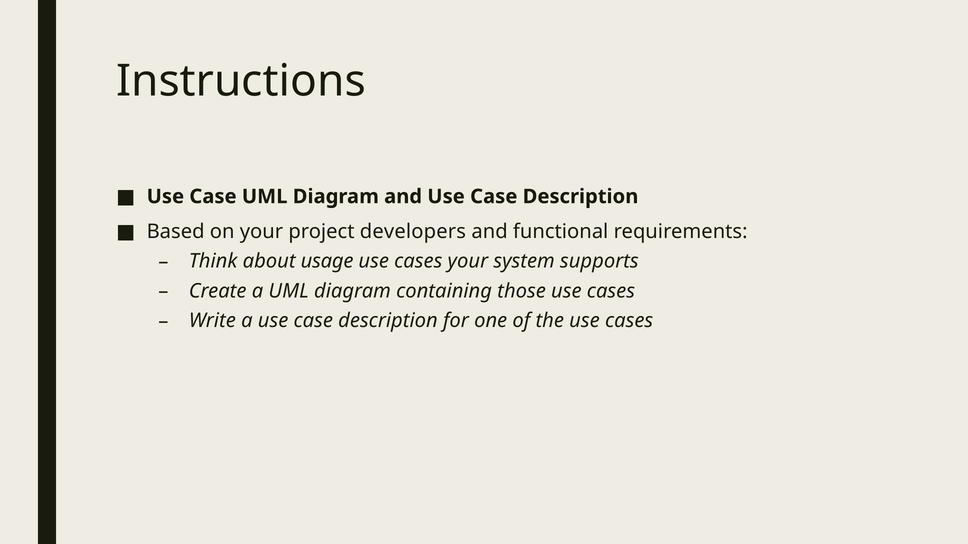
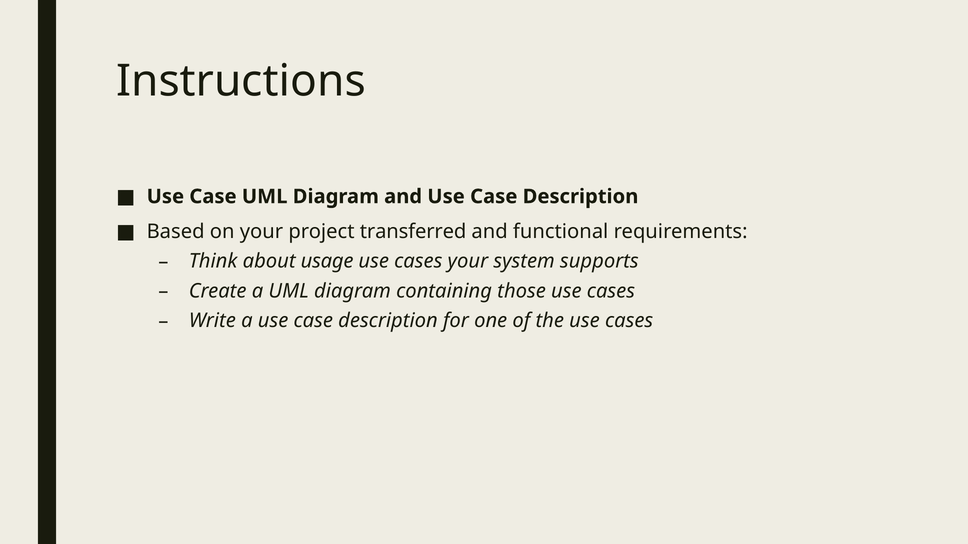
developers: developers -> transferred (413, 232)
